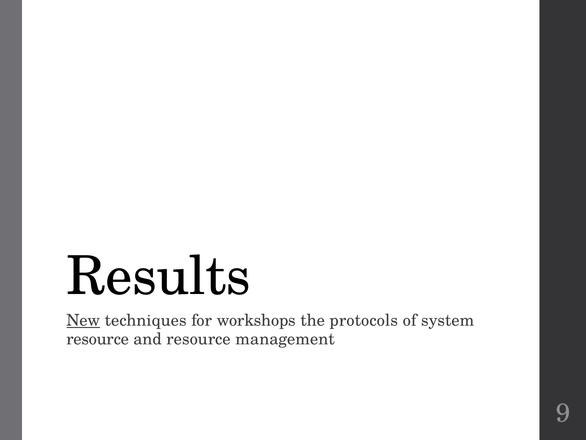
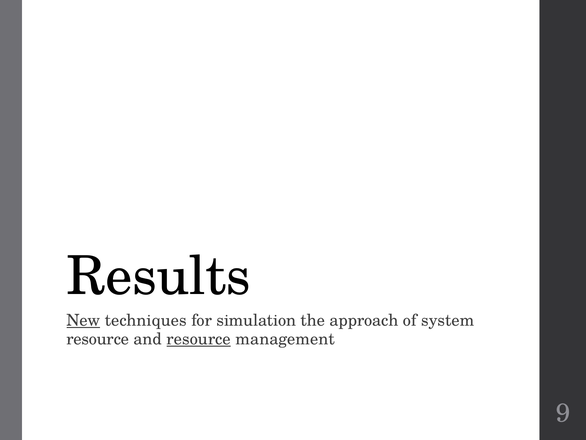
workshops: workshops -> simulation (256, 320)
protocols: protocols -> approach (364, 320)
resource underline: none -> present (199, 339)
